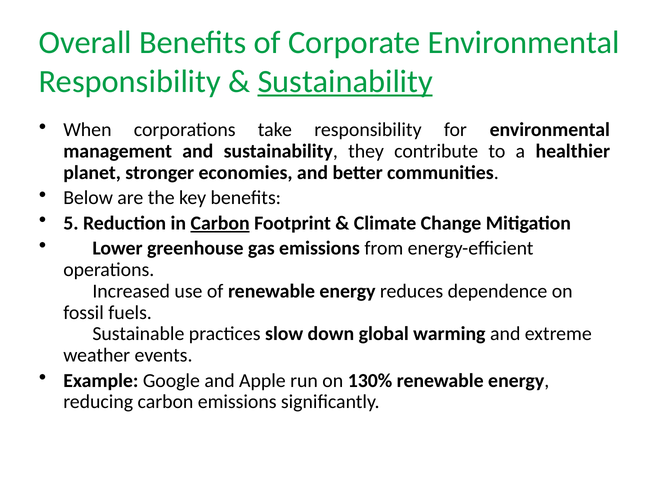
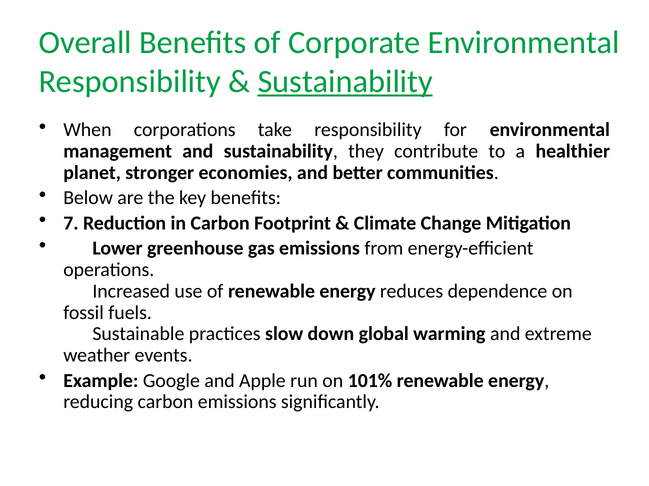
5: 5 -> 7 (71, 224)
Carbon underline: present -> none (220, 224)
130%: 130% -> 101% (370, 381)
